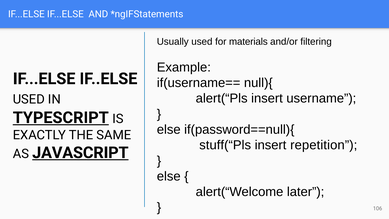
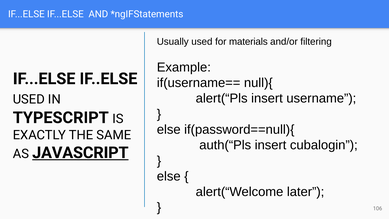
TYPESCRIPT underline: present -> none (61, 118)
stuff(“Pls: stuff(“Pls -> auth(“Pls (225, 145)
repetition: repetition -> cubalogin (324, 145)
